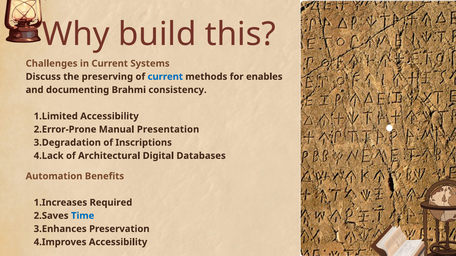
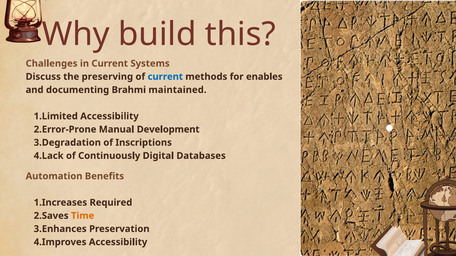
consistency: consistency -> maintained (177, 90)
Presentation: Presentation -> Development (168, 130)
Architectural: Architectural -> Continuously (109, 156)
Time colour: blue -> orange (83, 216)
